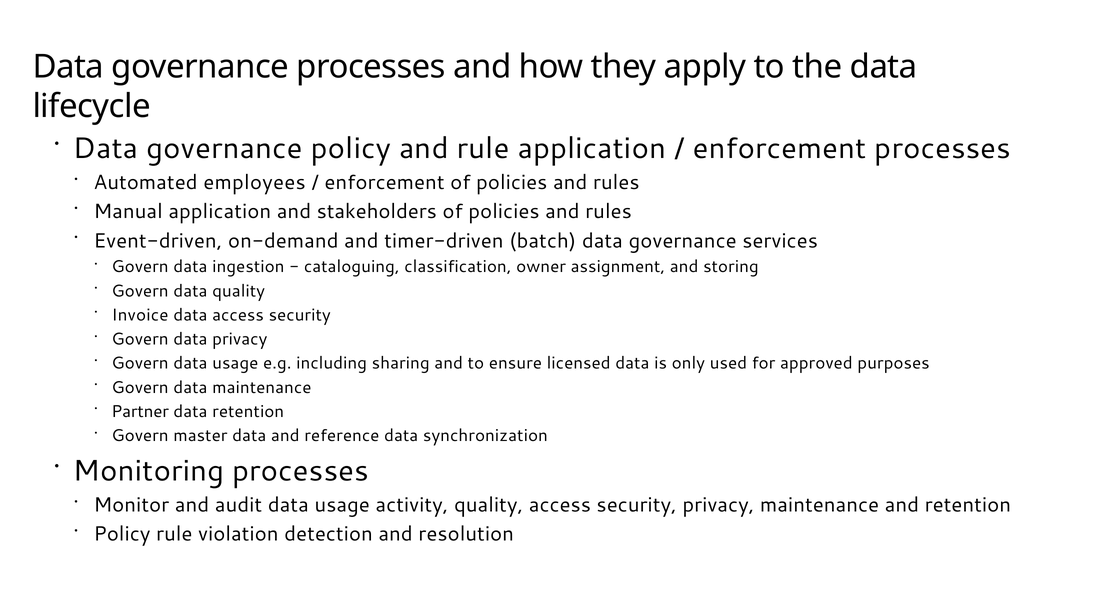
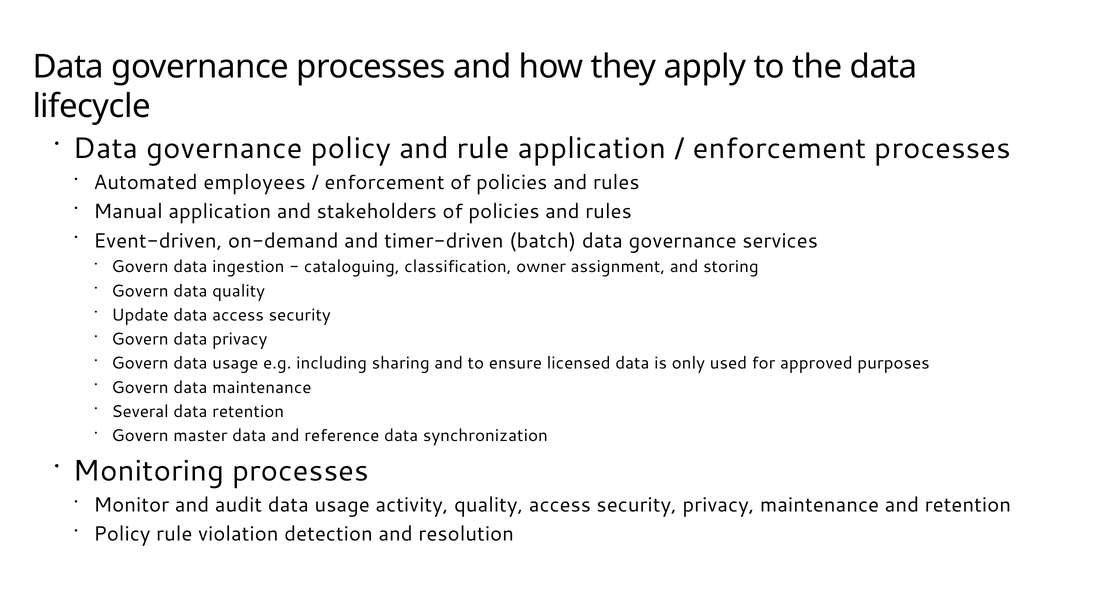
Invoice: Invoice -> Update (140, 315)
Partner: Partner -> Several (140, 412)
